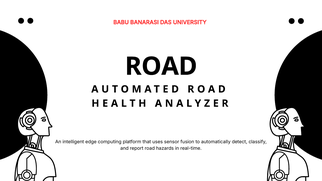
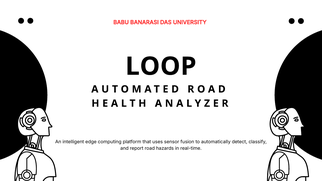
ROAD: ROAD -> LOOP (161, 66)
